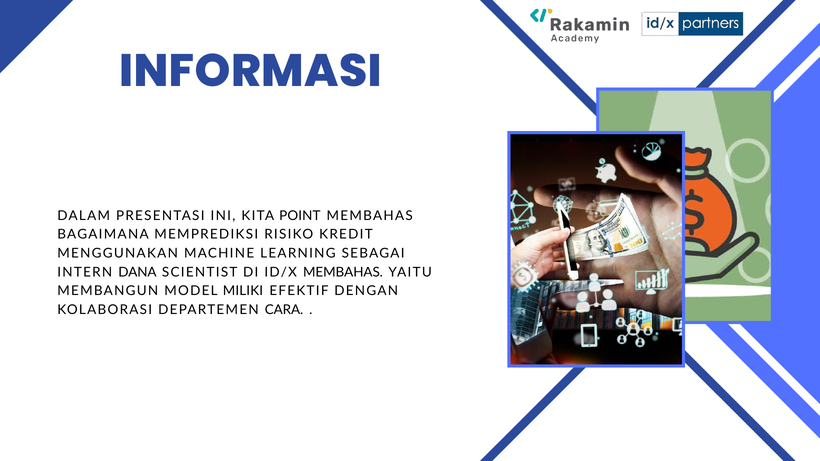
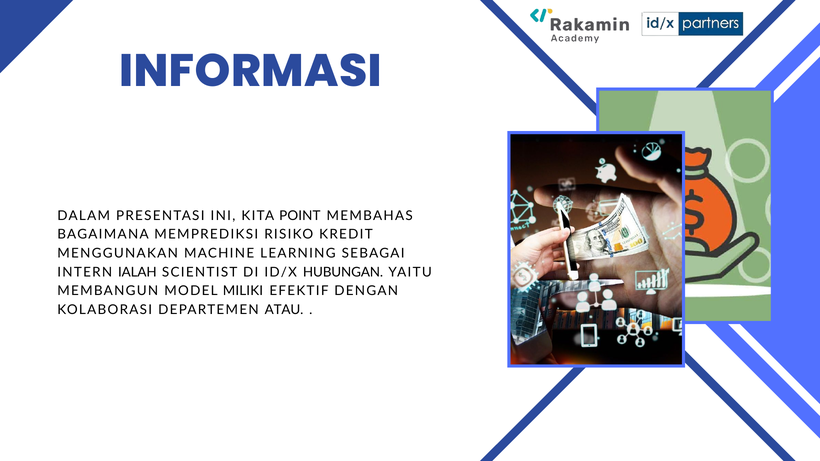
DANA: DANA -> IALAH (137, 272)
ID/X MEMBAHAS: MEMBAHAS -> HUBUNGAN (343, 272)
CARA: CARA -> ATAU (284, 310)
